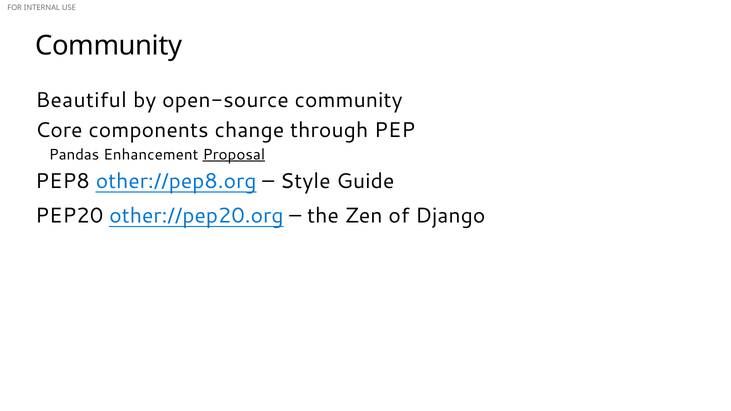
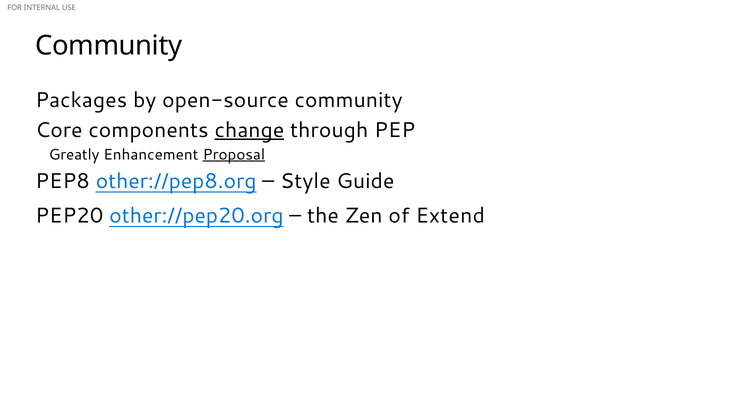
Beautiful: Beautiful -> Packages (81, 100)
change underline: none -> present (249, 130)
Pandas: Pandas -> Greatly (74, 155)
Django: Django -> Extend (450, 216)
